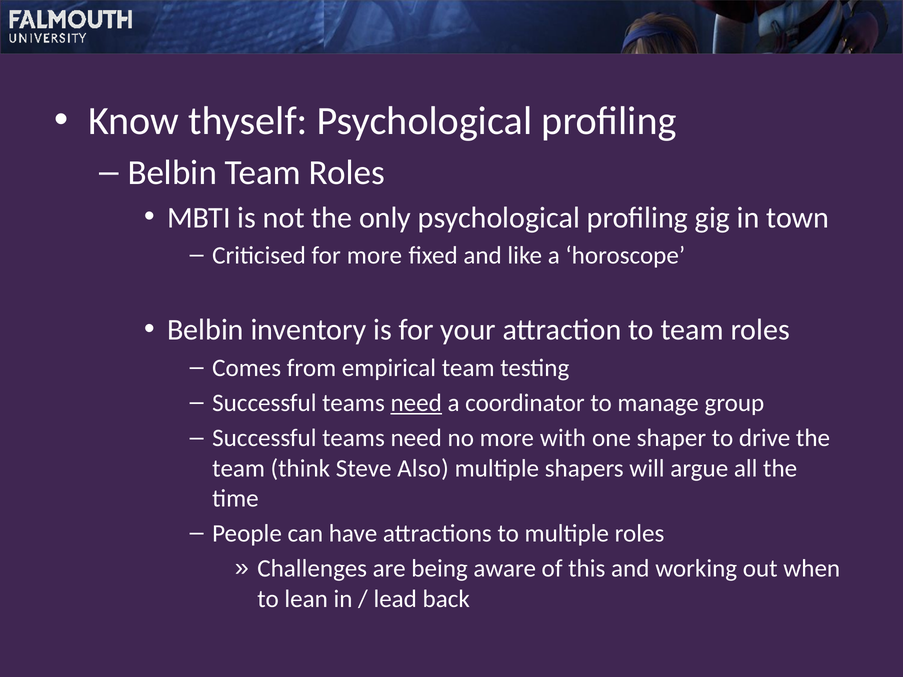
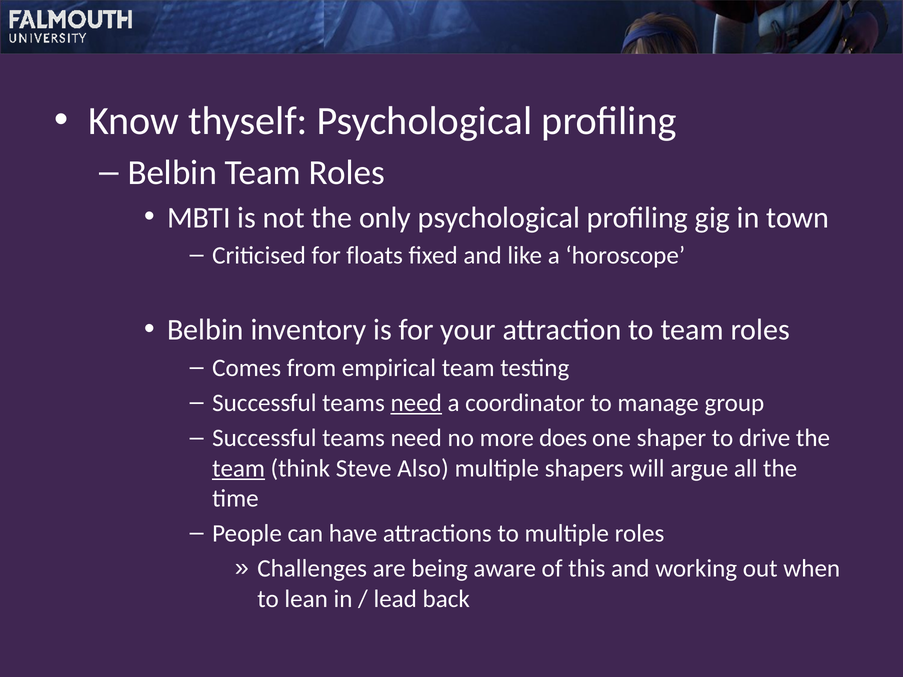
for more: more -> floats (375, 256)
with: with -> does (563, 438)
team underline: none -> present (239, 468)
